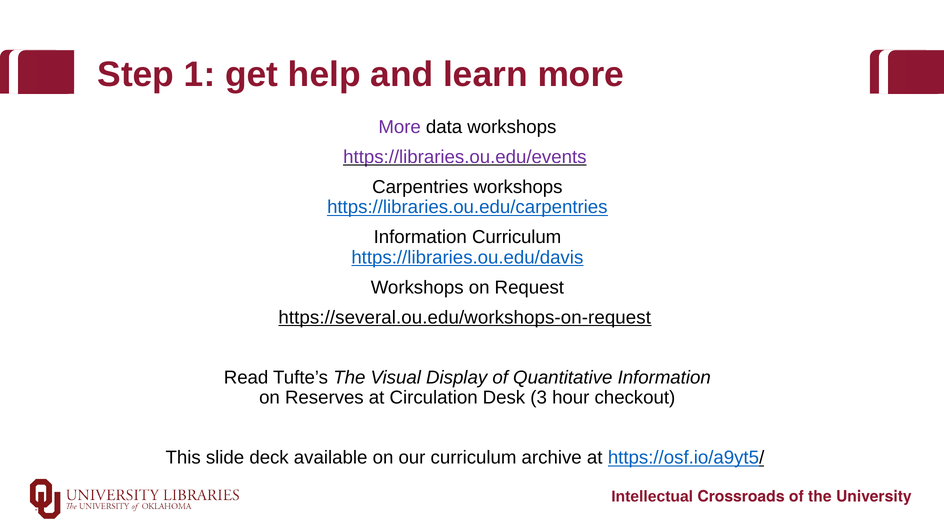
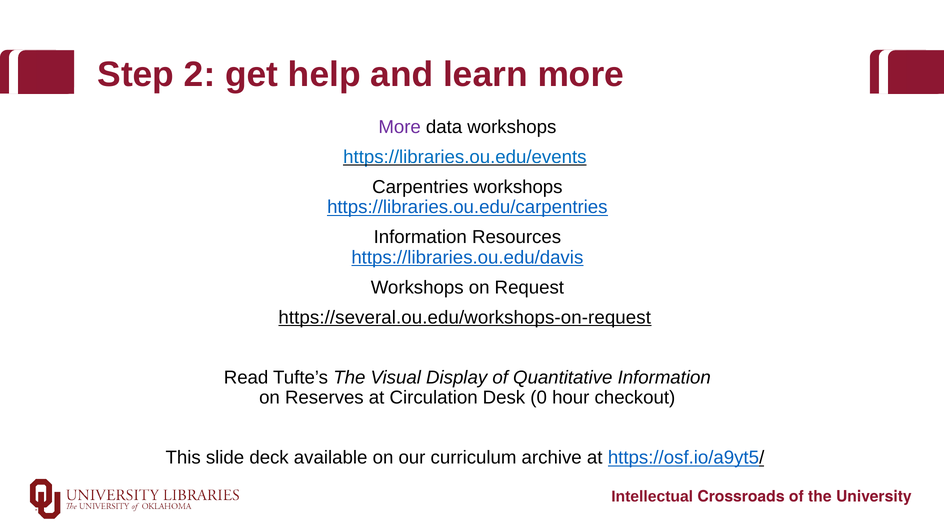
1: 1 -> 2 (200, 75)
https://libraries.ou.edu/events colour: purple -> blue (465, 157)
Information Curriculum: Curriculum -> Resources (517, 237)
3: 3 -> 0 (539, 398)
